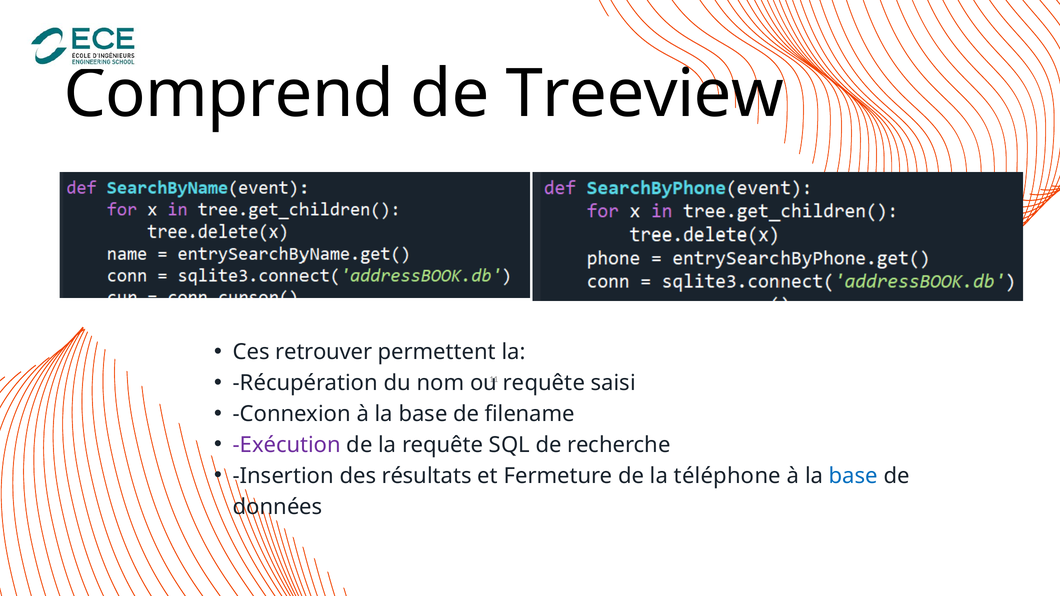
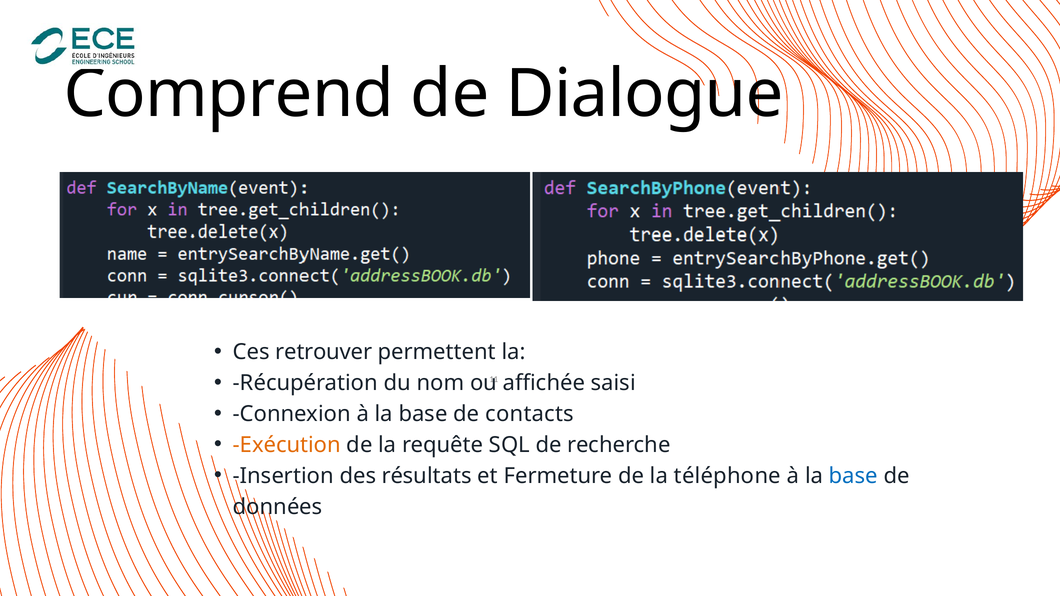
Treeview: Treeview -> Dialogue (645, 94)
requête: requête -> affichée (544, 383)
filename: filename -> contacts (530, 414)
Exécution colour: purple -> orange (287, 445)
